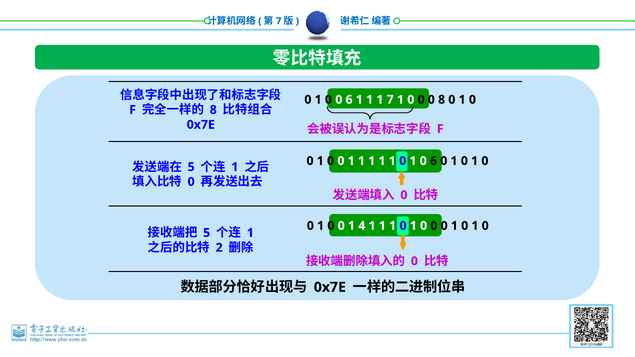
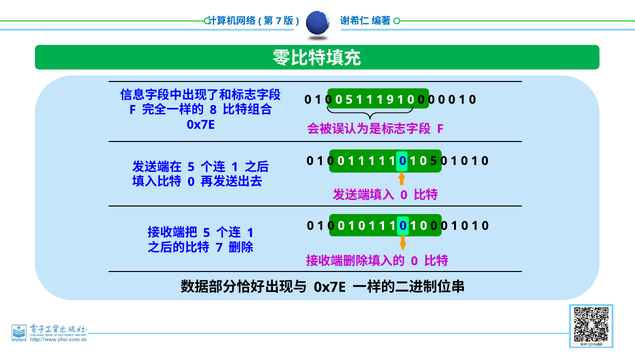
0 0 6: 6 -> 5 (349, 100)
1 7: 7 -> 9 (390, 100)
8: 8 -> 0 (442, 100)
1 0 6: 6 -> 5 (434, 161)
4: 4 -> 0 (362, 226)
2: 2 -> 7 (219, 248)
